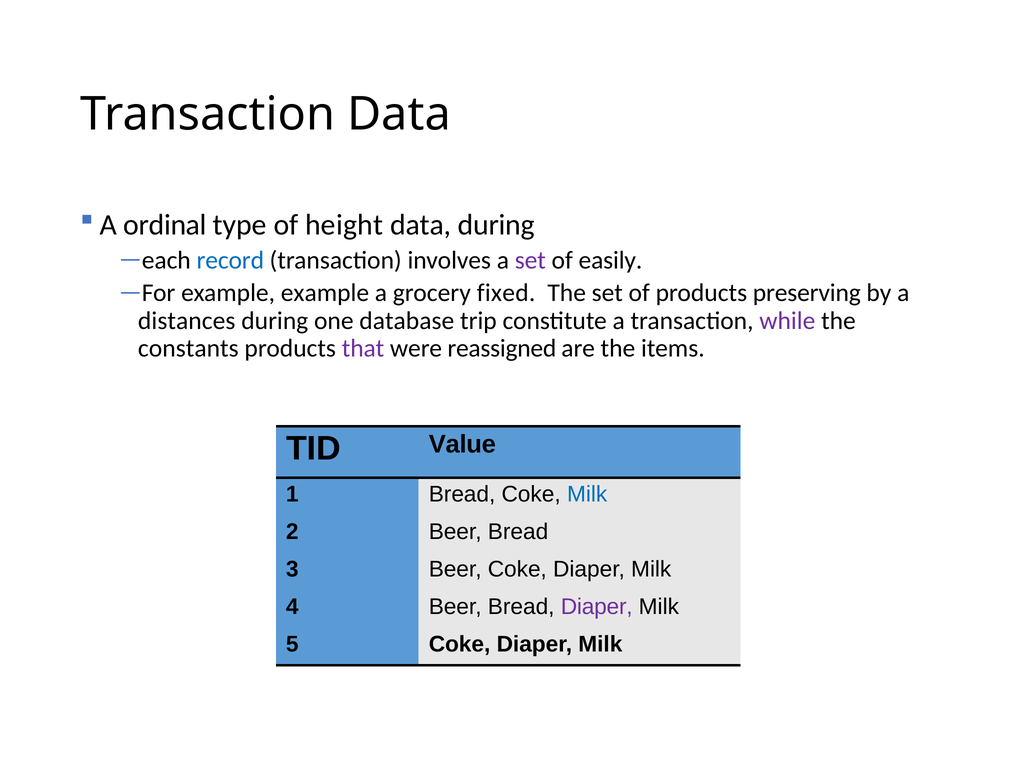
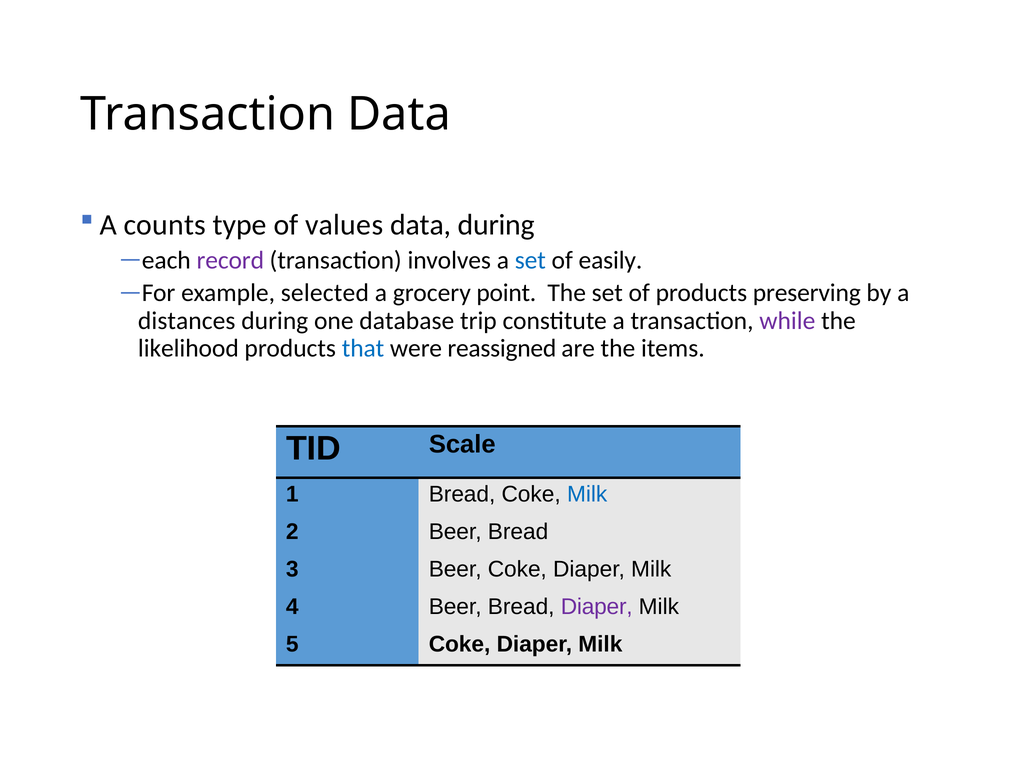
ordinal: ordinal -> counts (165, 225)
height: height -> values (344, 225)
record colour: blue -> purple (230, 260)
set colour: purple -> blue (530, 260)
example example: example -> selected (325, 293)
fixed: fixed -> point (506, 293)
constants: constants -> likelihood (188, 348)
that colour: purple -> blue (363, 348)
Value: Value -> Scale (462, 445)
